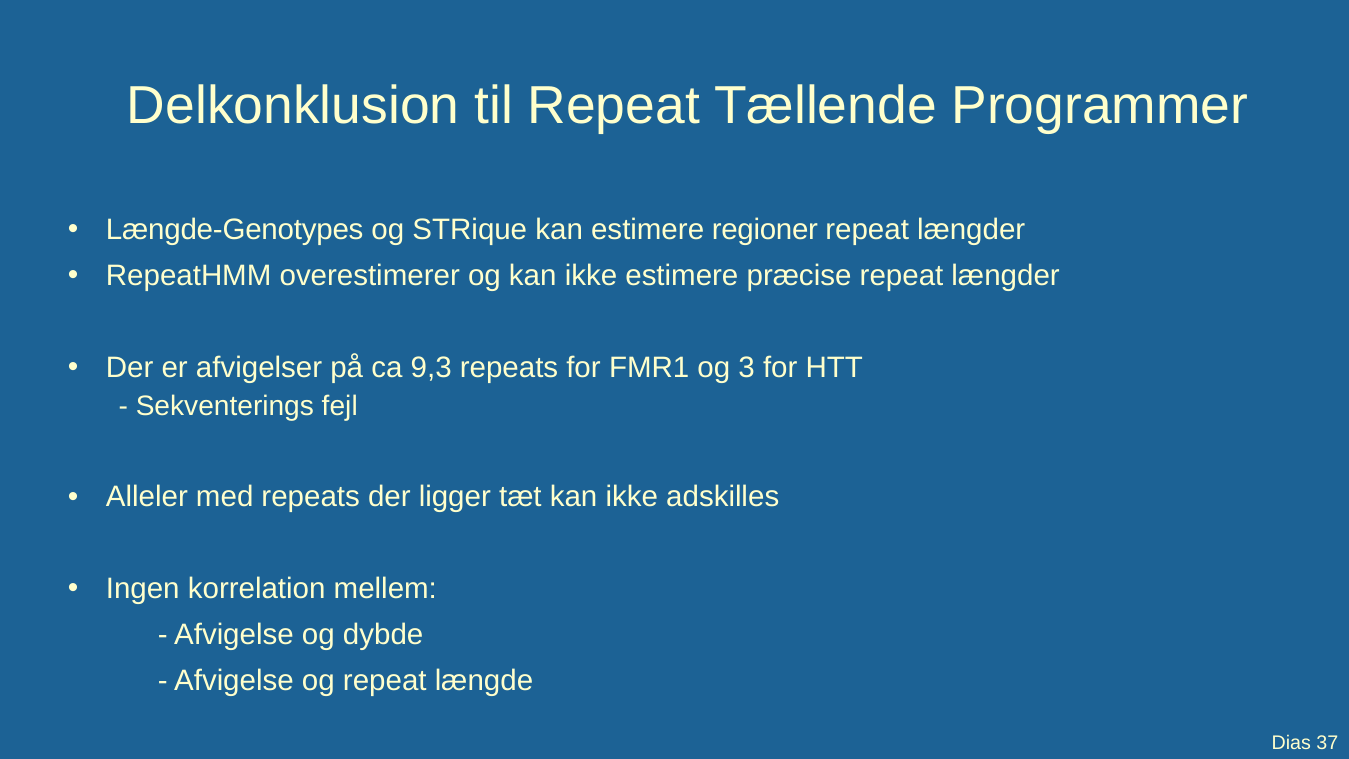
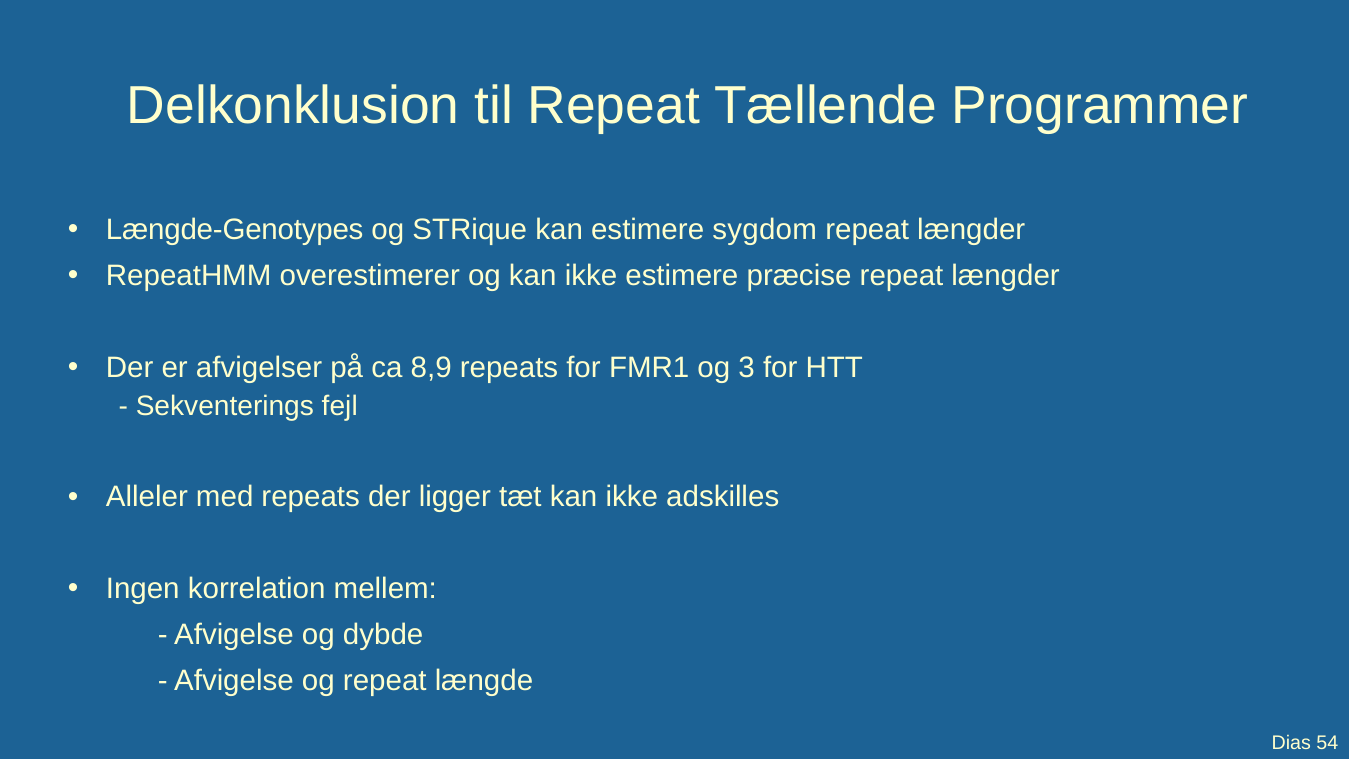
regioner: regioner -> sygdom (765, 230)
9,3: 9,3 -> 8,9 (431, 368)
37: 37 -> 54 (1327, 743)
